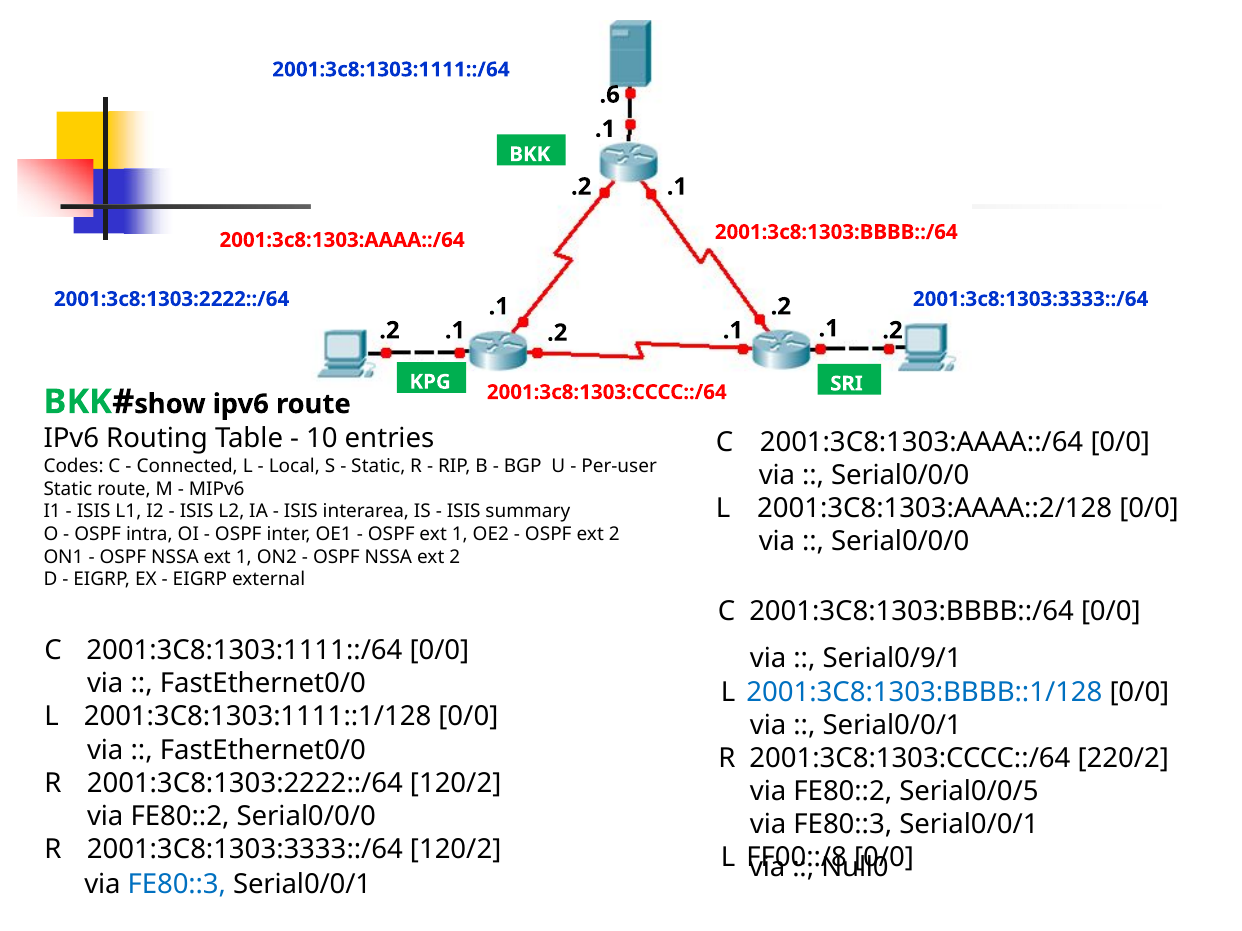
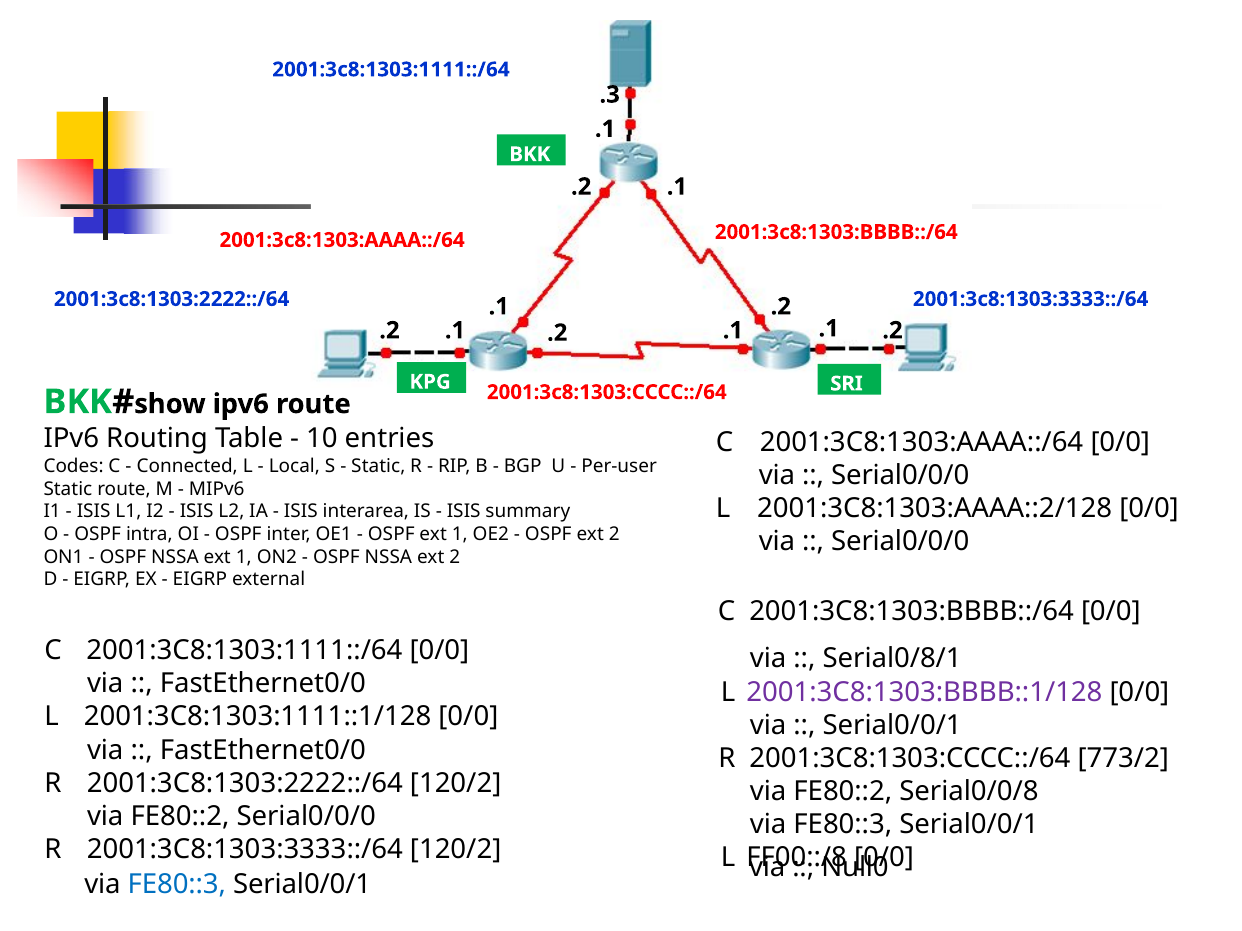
.6: .6 -> .3 (610, 95)
Serial0/9/1: Serial0/9/1 -> Serial0/8/1 (892, 659)
2001:3C8:1303:BBBB::1/128 colour: blue -> purple (924, 692)
220/2: 220/2 -> 773/2 (1123, 759)
Serial0/0/5: Serial0/0/5 -> Serial0/0/8 (969, 792)
